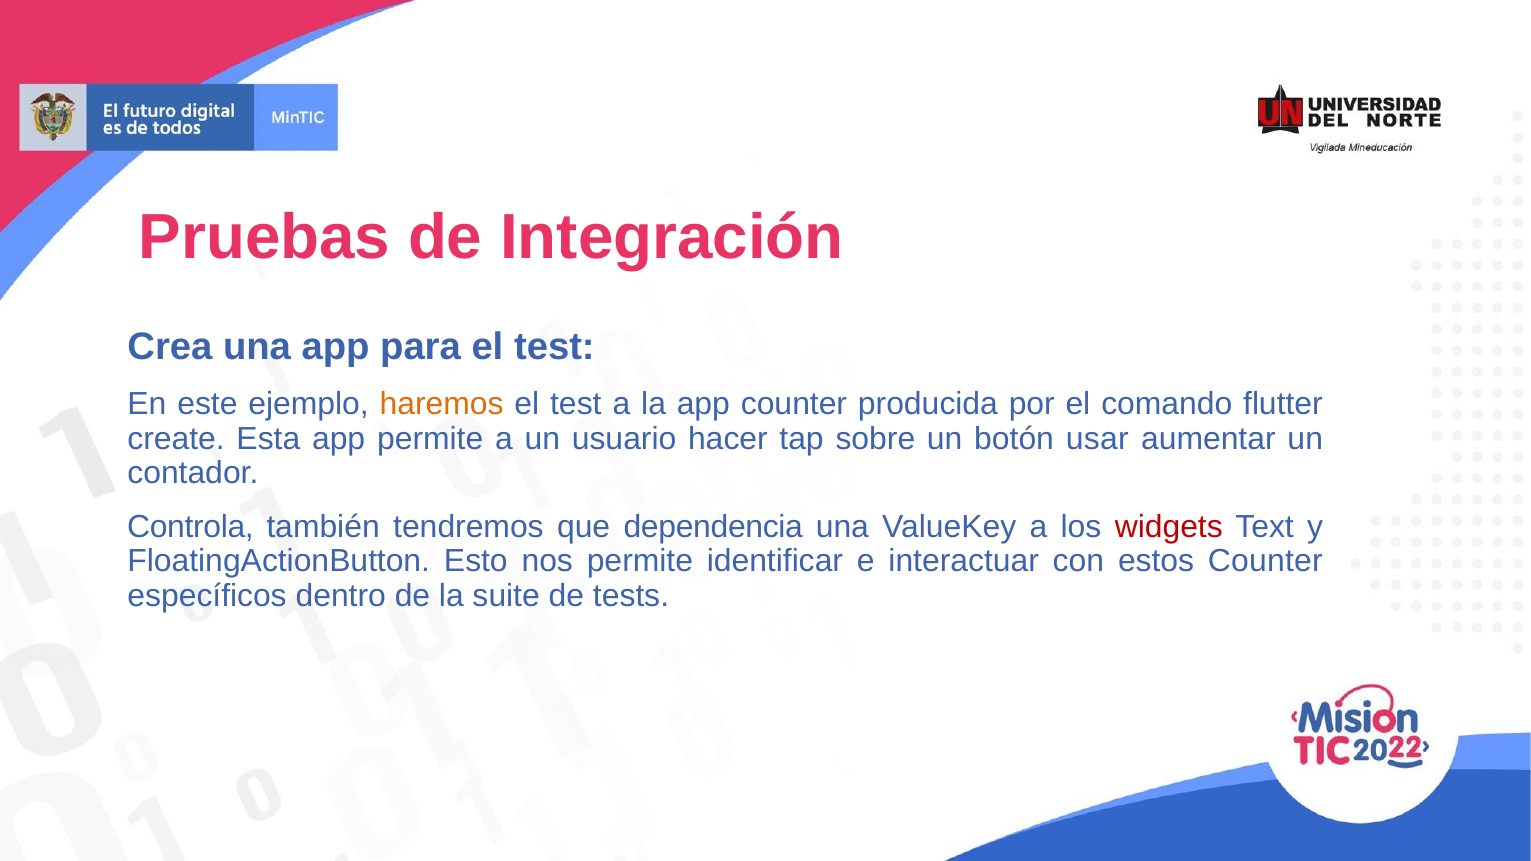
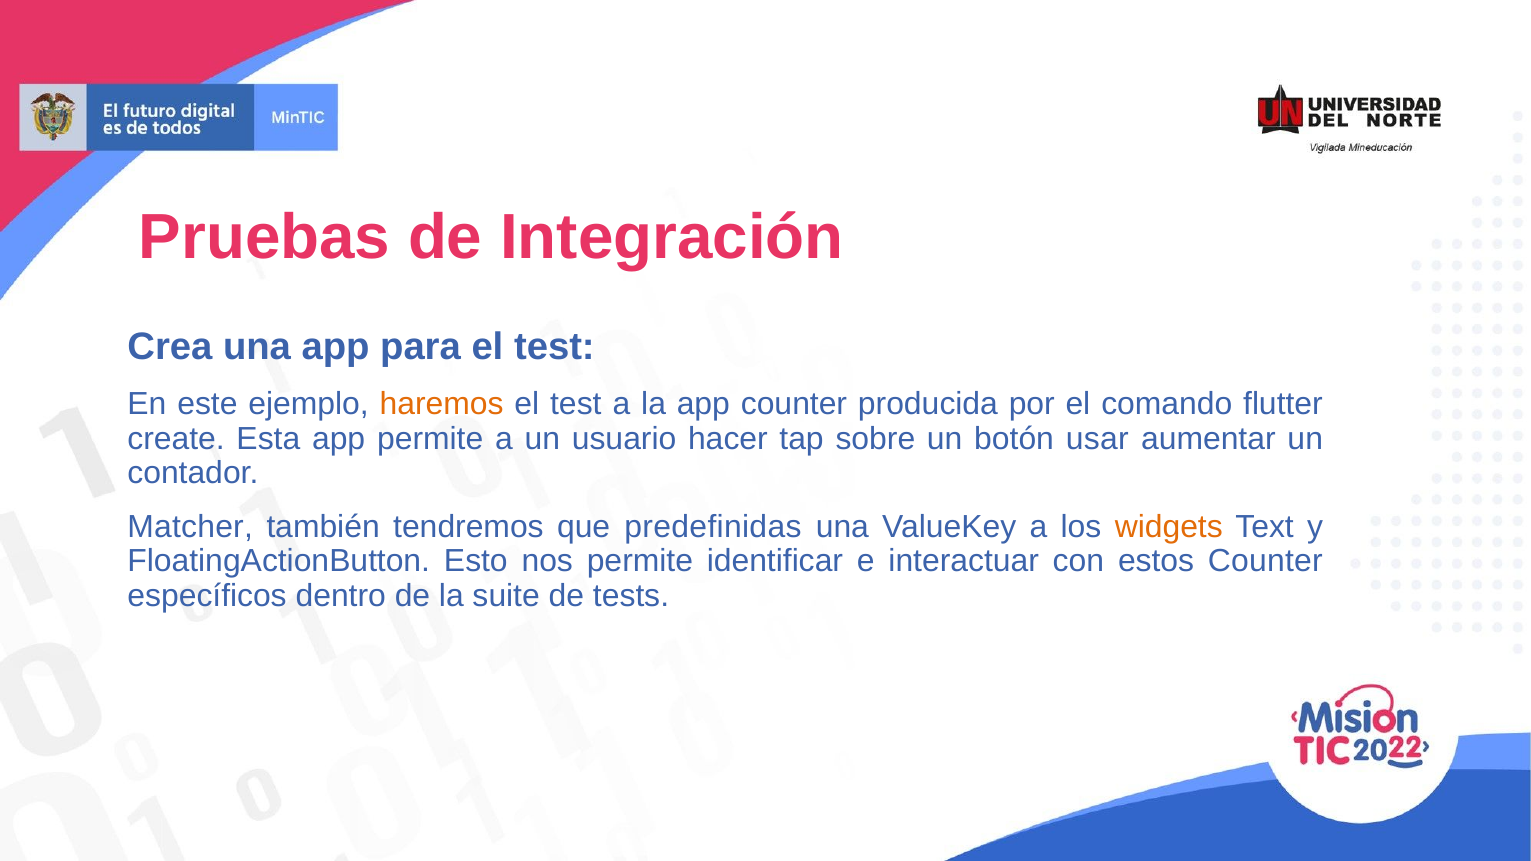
Controla: Controla -> Matcher (190, 527)
dependencia: dependencia -> predefinidas (713, 527)
widgets colour: red -> orange (1169, 527)
